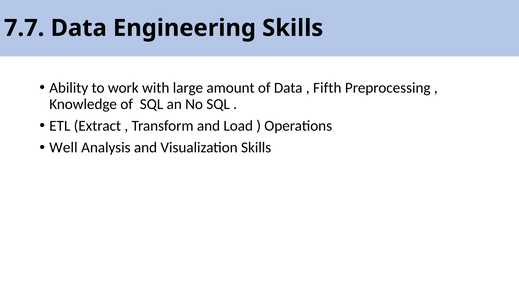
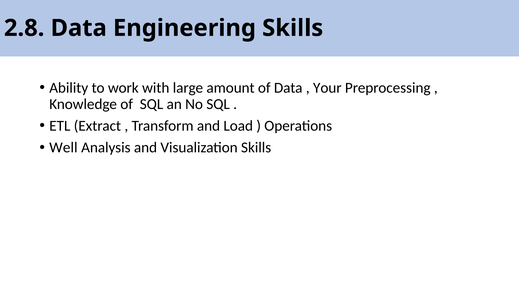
7.7: 7.7 -> 2.8 (24, 28)
Fifth: Fifth -> Your (327, 88)
